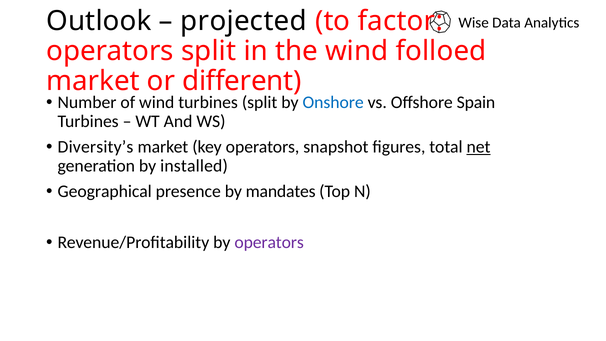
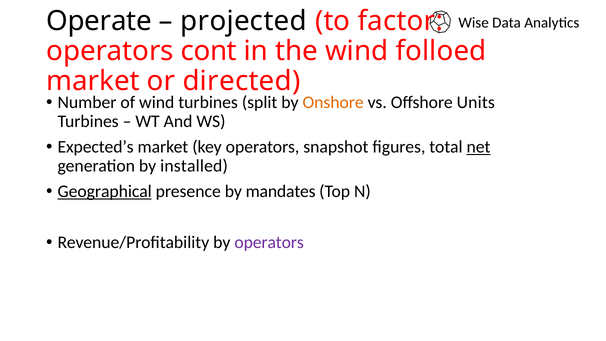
Outlook: Outlook -> Operate (99, 21)
operators split: split -> cont (209, 51)
different: different -> directed (242, 81)
Onshore colour: blue -> orange (333, 102)
Spain: Spain -> Units (476, 102)
Diversity’s: Diversity’s -> Expected’s (96, 147)
Geographical underline: none -> present (105, 191)
